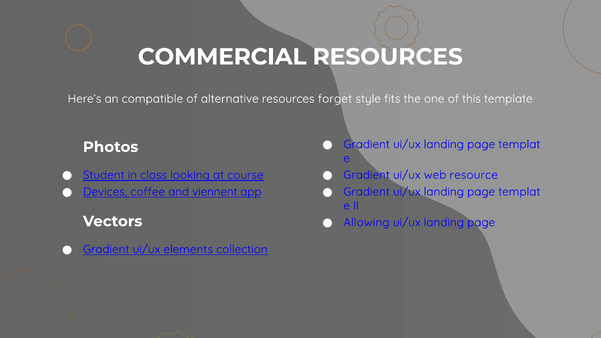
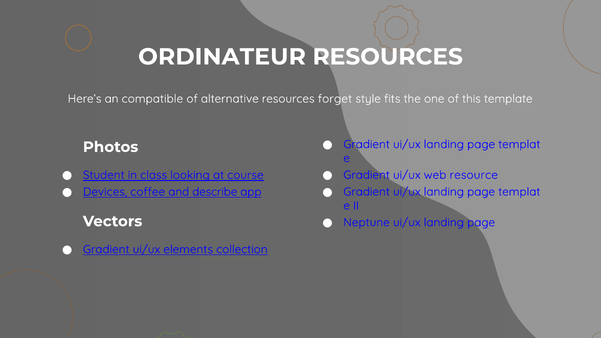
COMMERCIAL: COMMERCIAL -> ORDINATEUR (222, 57)
viennent: viennent -> describe (215, 192)
Allowing: Allowing -> Neptune (367, 222)
